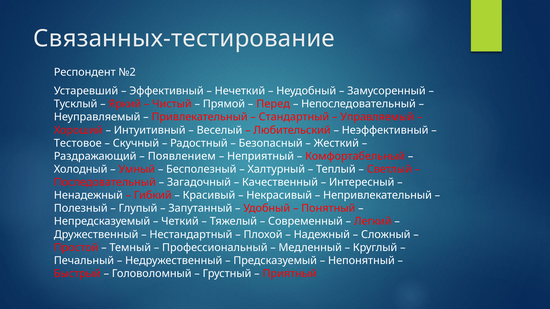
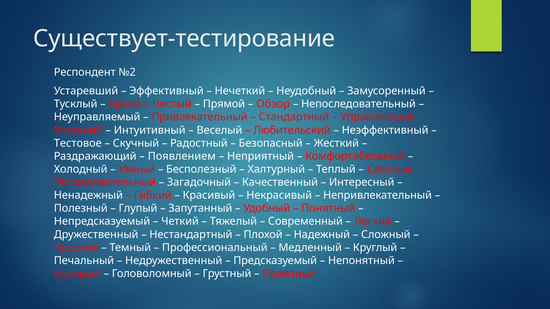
Связанных-тестирование: Связанных-тестирование -> Существует-тестирование (184, 39)
Перед: Перед -> Обзор (273, 104)
